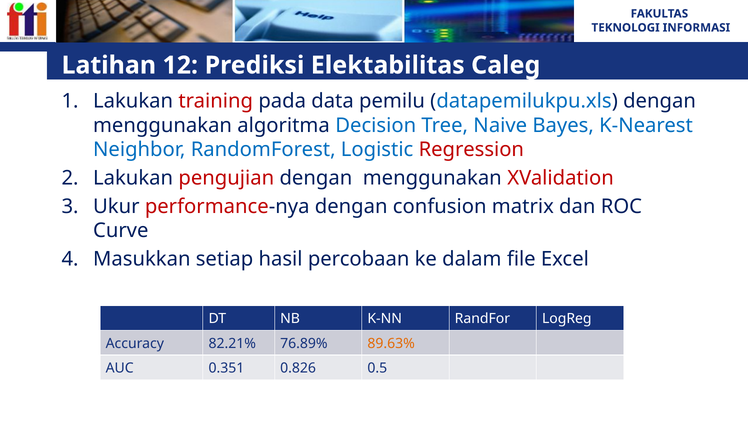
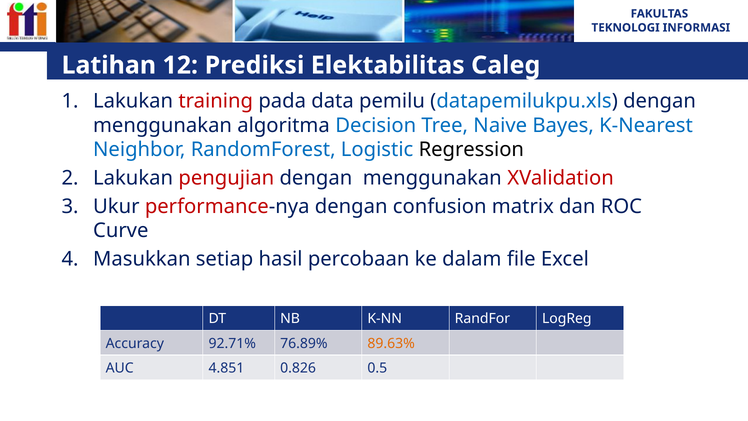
Regression colour: red -> black (471, 150)
82.21%: 82.21% -> 92.71% (232, 343)
0.351: 0.351 -> 4.851 (226, 368)
